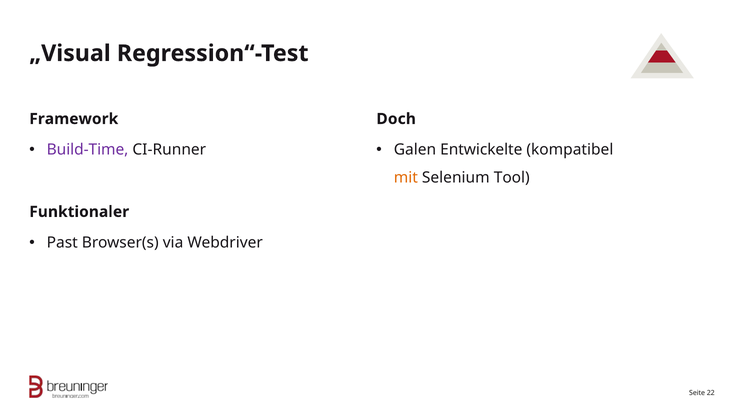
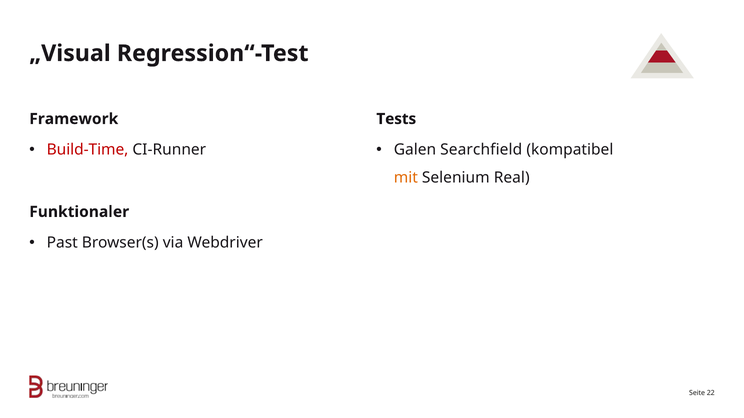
Doch: Doch -> Tests (396, 119)
Build-Time colour: purple -> red (88, 150)
Entwickelte: Entwickelte -> Searchfield (481, 150)
Tool: Tool -> Real (512, 178)
